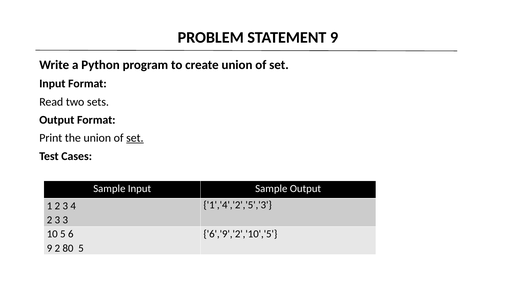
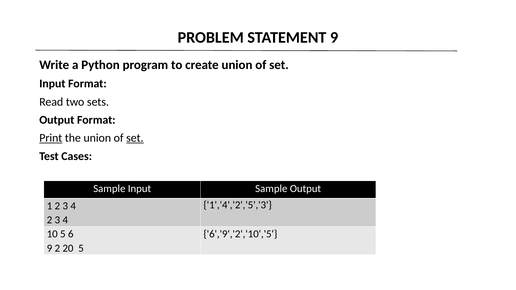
Print underline: none -> present (51, 138)
3: 3 -> 4 (65, 220)
80: 80 -> 20 (68, 248)
